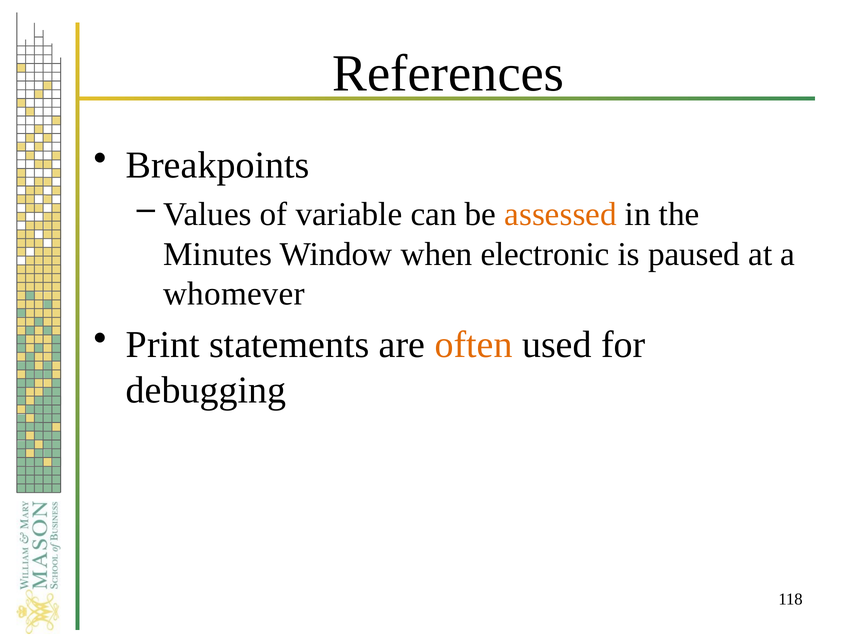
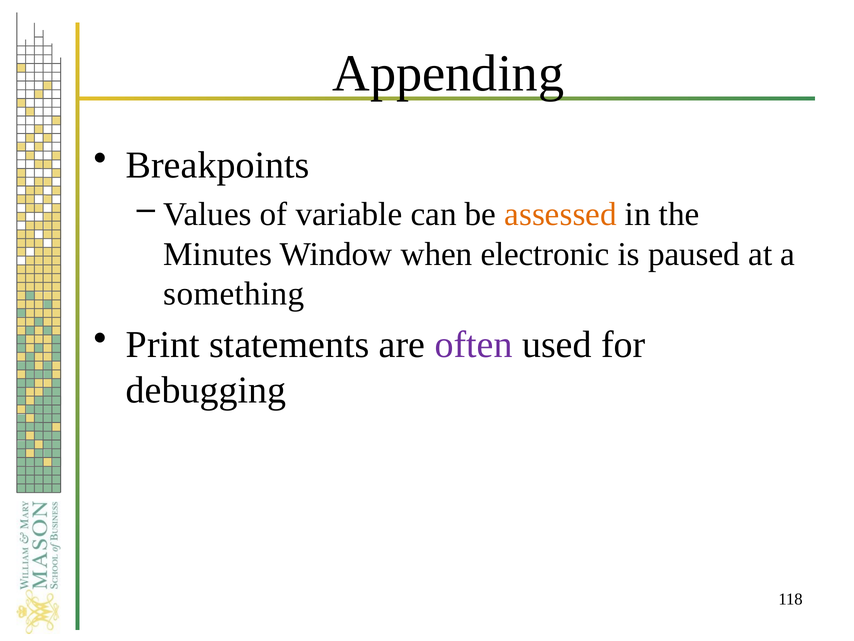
References: References -> Appending (448, 73)
whomever: whomever -> something (234, 294)
often colour: orange -> purple (474, 344)
